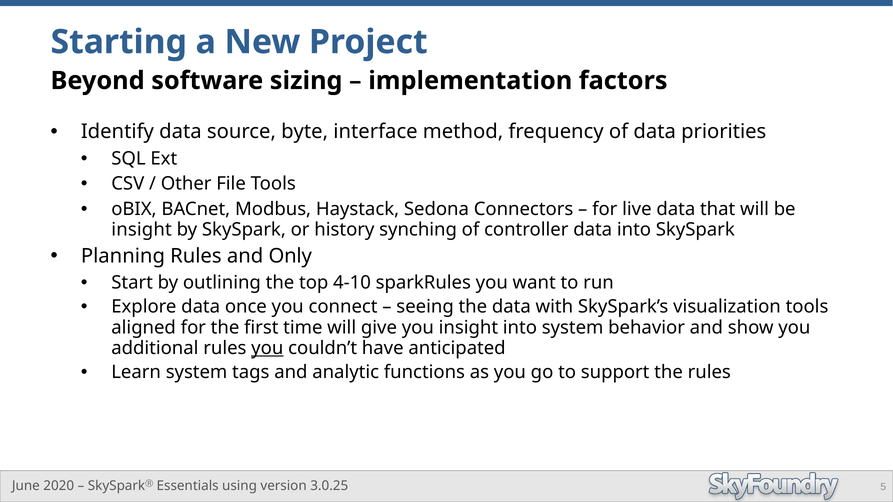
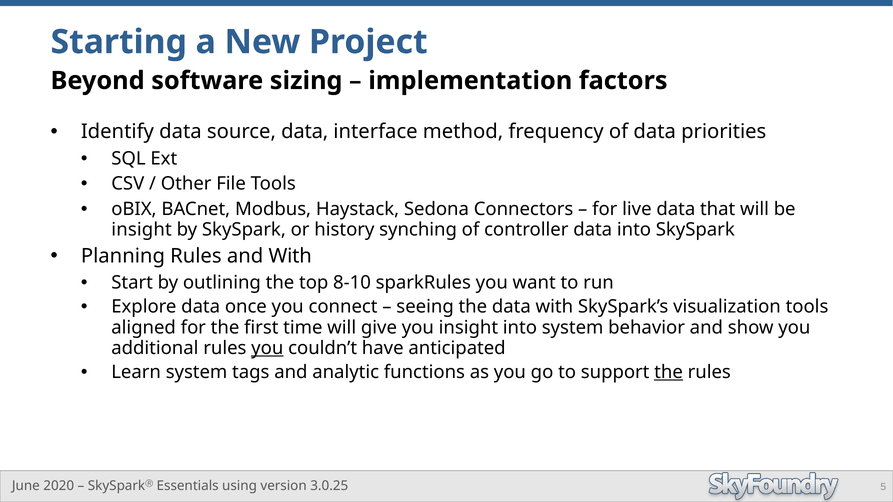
source byte: byte -> data (305, 132)
and Only: Only -> With (290, 256)
4-10: 4-10 -> 8-10 (352, 283)
the underline: none -> present (669, 372)
